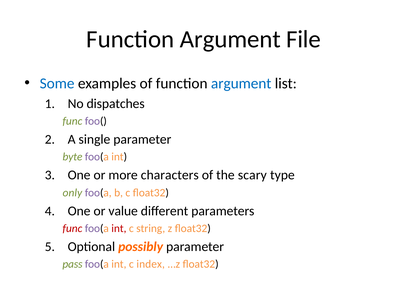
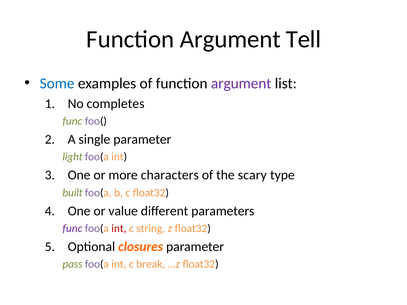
File: File -> Tell (304, 39)
argument colour: blue -> purple (241, 83)
dispatches: dispatches -> completes (116, 104)
byte: byte -> light (73, 157)
only: only -> built (73, 193)
func colour: red -> purple (72, 229)
possibly: possibly -> closures (141, 247)
index: index -> break (151, 264)
